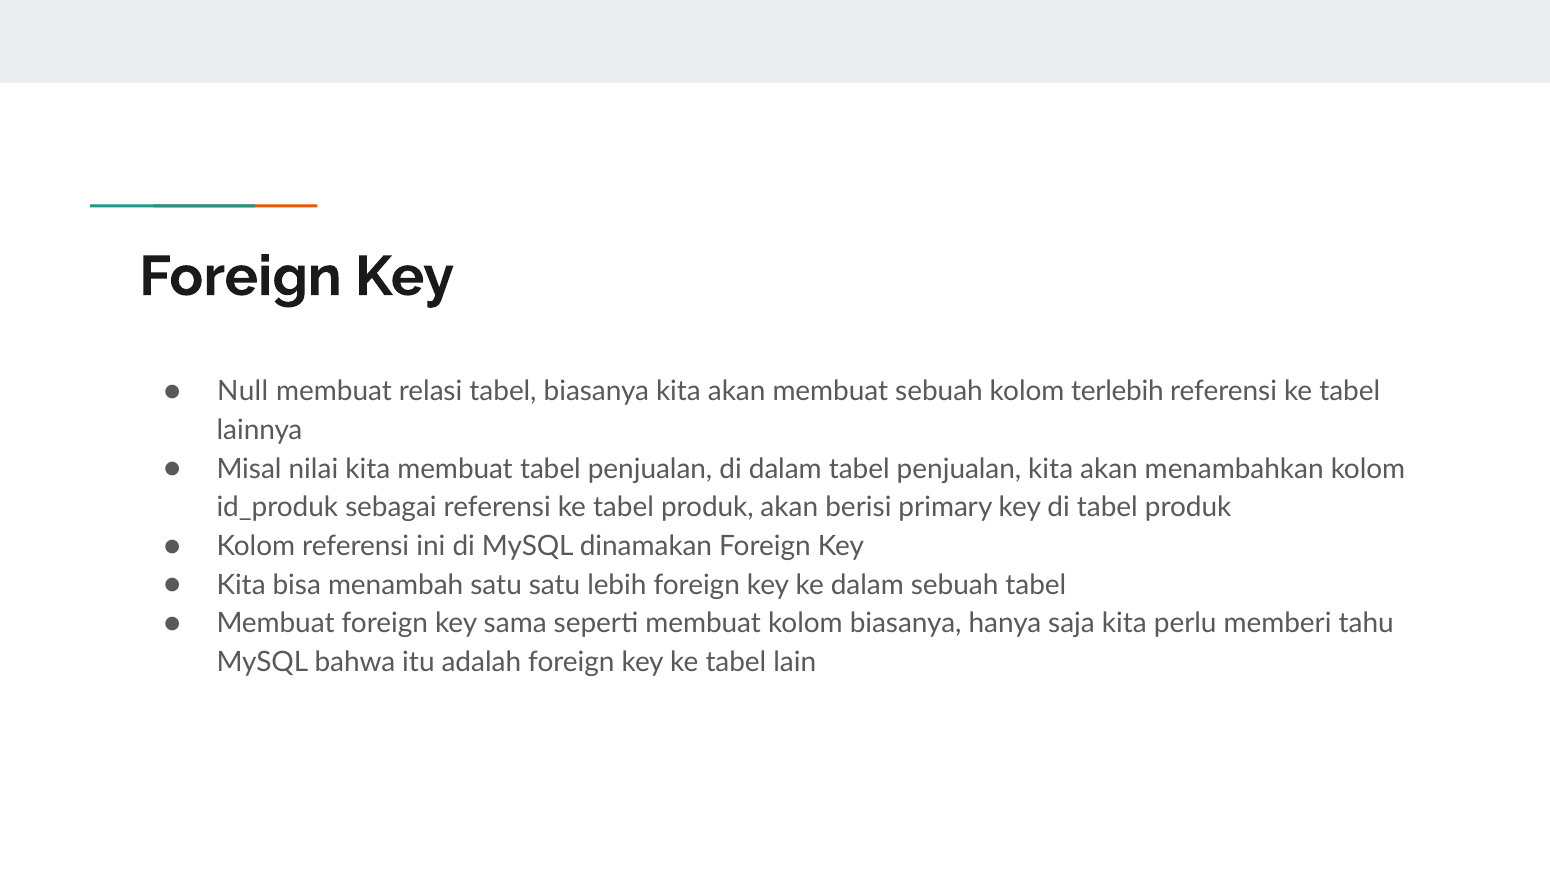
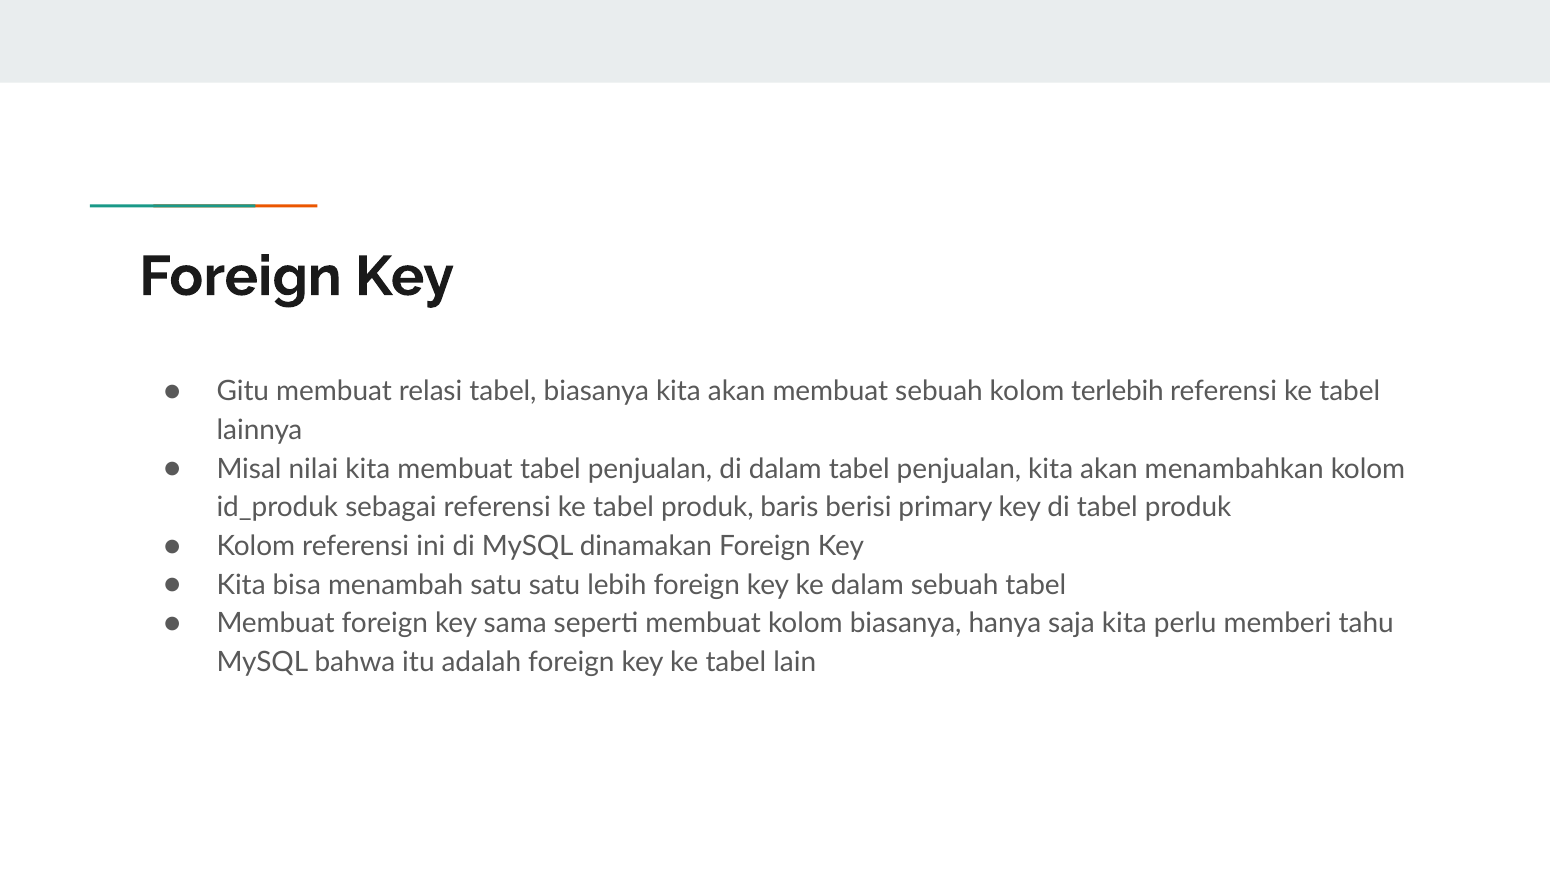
Null: Null -> Gitu (243, 392)
produk akan: akan -> baris (789, 508)
